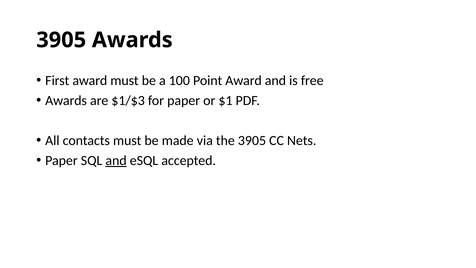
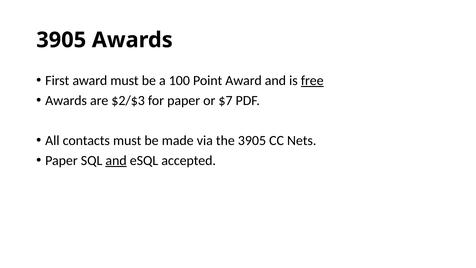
free underline: none -> present (312, 80)
$1/$3: $1/$3 -> $2/$3 (128, 100)
$1: $1 -> $7 (226, 100)
